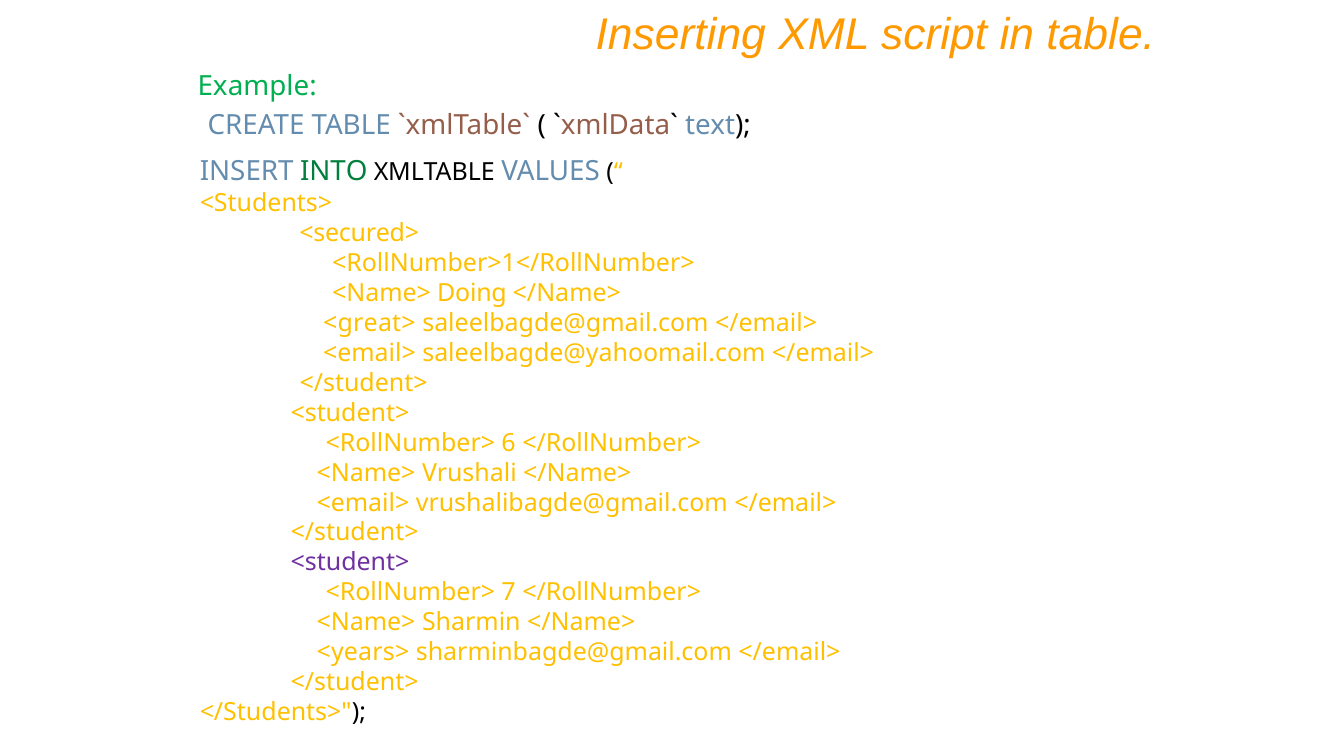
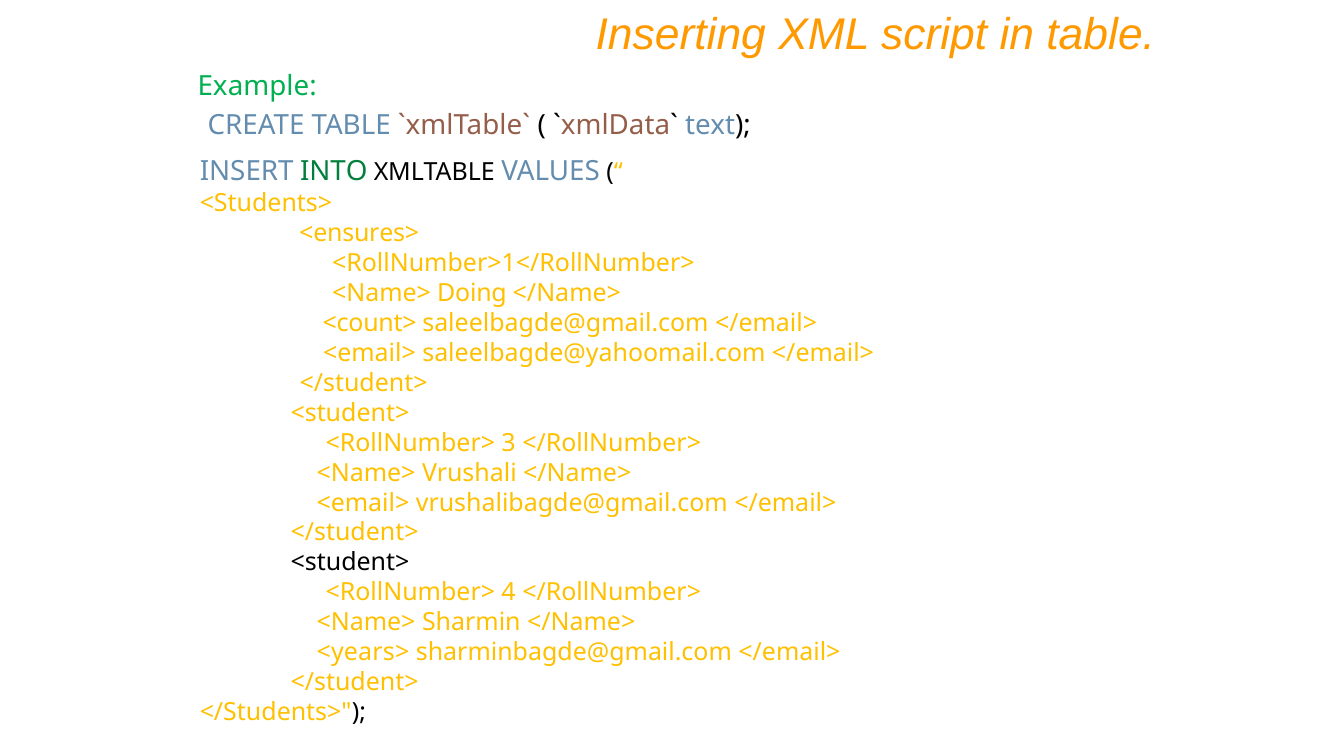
<secured>: <secured> -> <ensures> (359, 233)
<great>: <great> -> <count> (370, 323)
6: 6 -> 3 (509, 443)
<student> colour: purple -> black (350, 563)
7: 7 -> 4 (509, 593)
